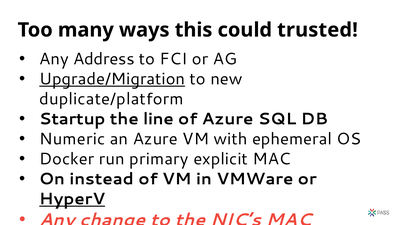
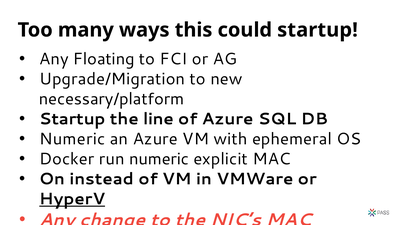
could trusted: trusted -> startup (317, 30)
Address: Address -> Floating (104, 59)
Upgrade/Migration underline: present -> none (112, 79)
duplicate/platform: duplicate/platform -> necessary/platform (112, 99)
run primary: primary -> numeric (159, 159)
